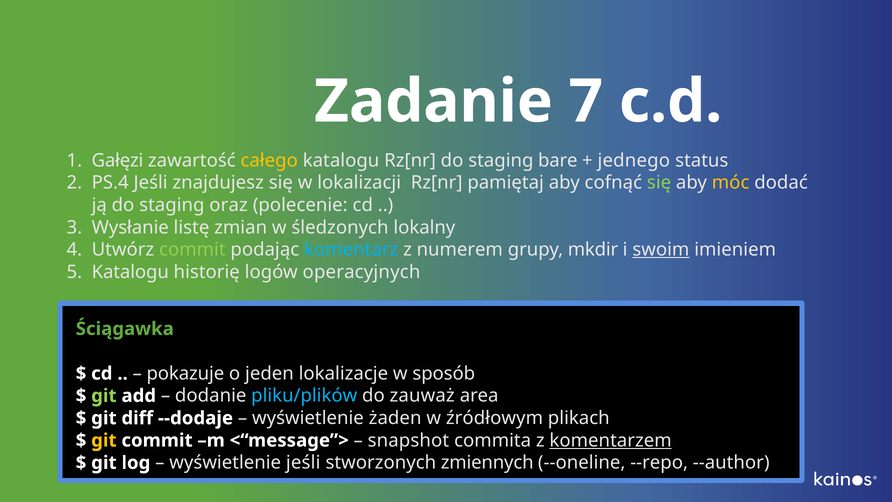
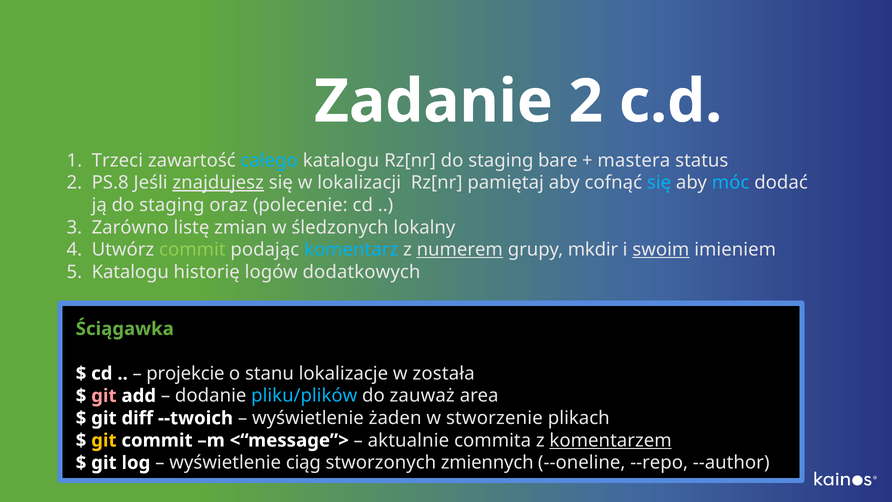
Zadanie 7: 7 -> 2 (586, 102)
Gałęzi: Gałęzi -> Trzeci (117, 160)
całego colour: yellow -> light blue (269, 160)
jednego: jednego -> mastera (634, 160)
PS.4: PS.4 -> PS.8 (110, 183)
znajdujesz underline: none -> present (218, 183)
się colour: light green -> light blue (659, 183)
móc colour: yellow -> light blue (731, 183)
Wysłanie: Wysłanie -> Zarówno (130, 227)
numerem underline: none -> present (460, 250)
operacyjnych: operacyjnych -> dodatkowych (362, 272)
pokazuje: pokazuje -> projekcie (185, 373)
jeden: jeden -> stanu (269, 373)
sposób: sposób -> została (444, 373)
git colour: light green -> pink (104, 396)
--dodaje: --dodaje -> --twoich (196, 418)
źródłowym: źródłowym -> stworzenie (494, 418)
snapshot: snapshot -> aktualnie (408, 440)
wyświetlenie jeśli: jeśli -> ciąg (303, 463)
